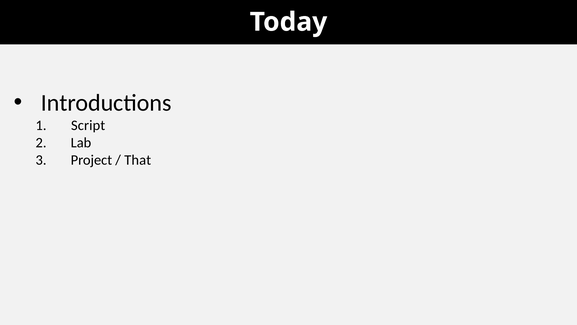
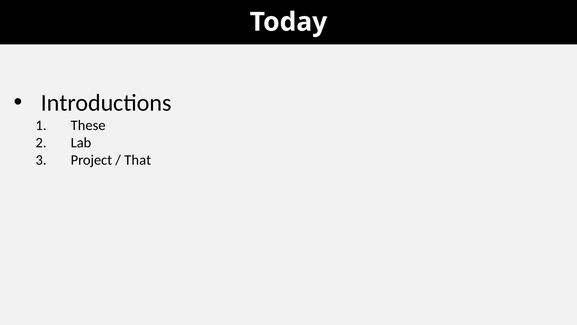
Script: Script -> These (88, 125)
